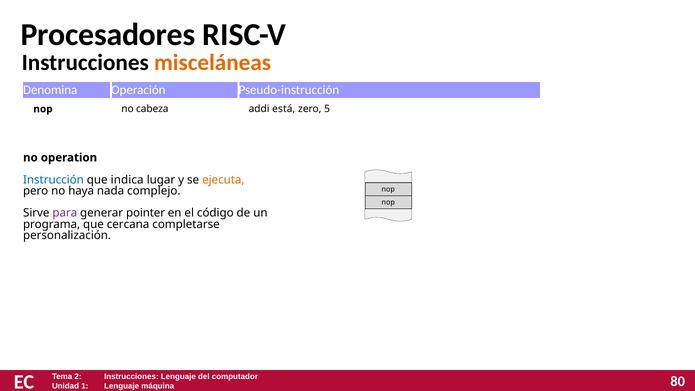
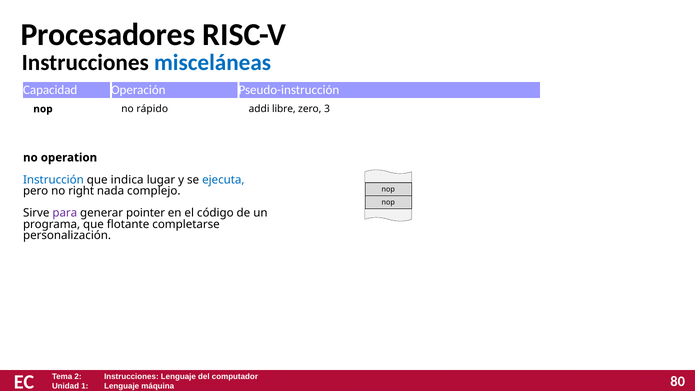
misceláneas colour: orange -> blue (213, 63)
Denomina: Denomina -> Capacidad (50, 90)
cabeza: cabeza -> rápido (152, 109)
está: está -> libre (284, 109)
5: 5 -> 3 (327, 109)
ejecuta colour: orange -> blue (223, 180)
haya: haya -> right (81, 191)
cercana: cercana -> flotante (128, 224)
